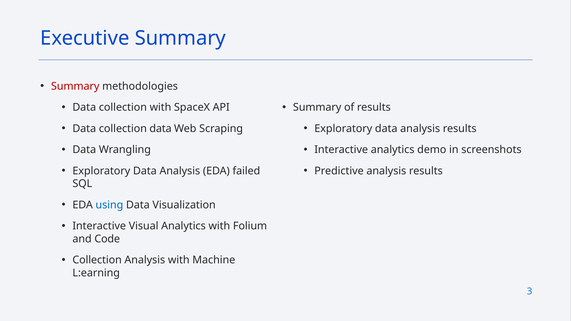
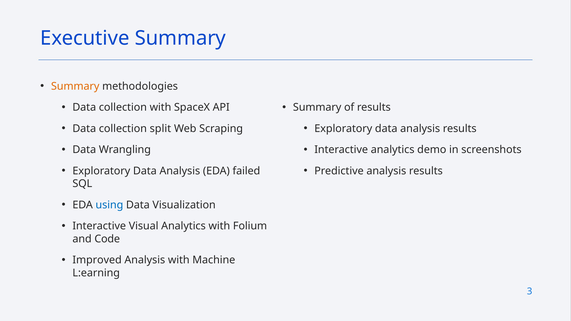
Summary colour: red -> orange (75, 86)
collection data: data -> split (160, 129)
Collection: Collection -> Improved (97, 260)
